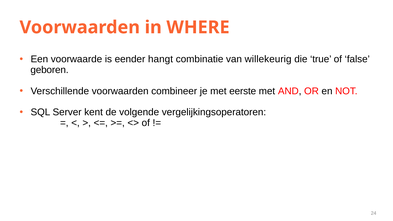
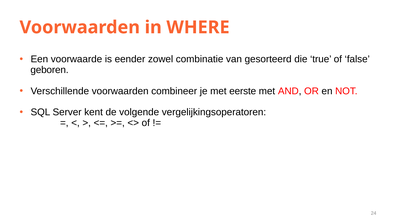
hangt: hangt -> zowel (161, 59)
willekeurig: willekeurig -> gesorteerd (268, 59)
